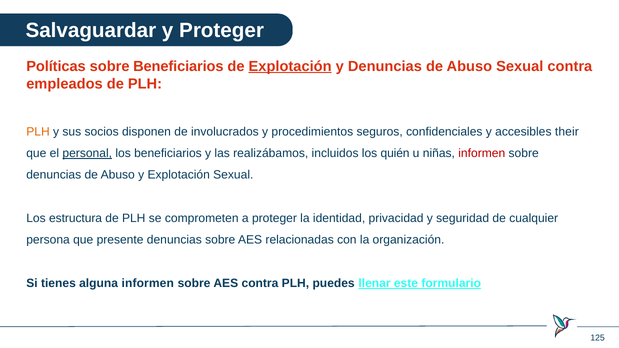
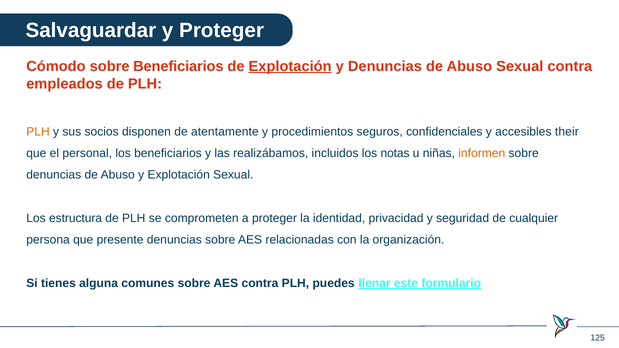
Políticas: Políticas -> Cómodo (56, 66)
involucrados: involucrados -> atentamente (225, 132)
personal underline: present -> none (87, 153)
quién: quién -> notas (395, 153)
informen colour: red -> orange (482, 153)
alguna informen: informen -> comunes (148, 283)
